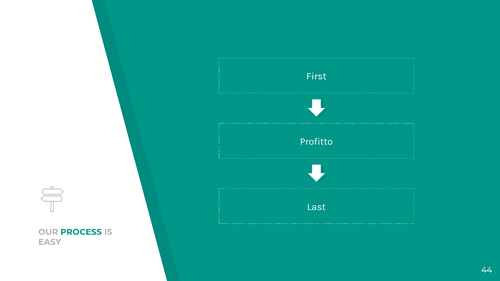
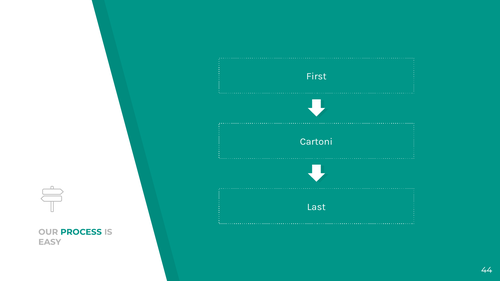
Profitto: Profitto -> Cartoni (316, 142)
